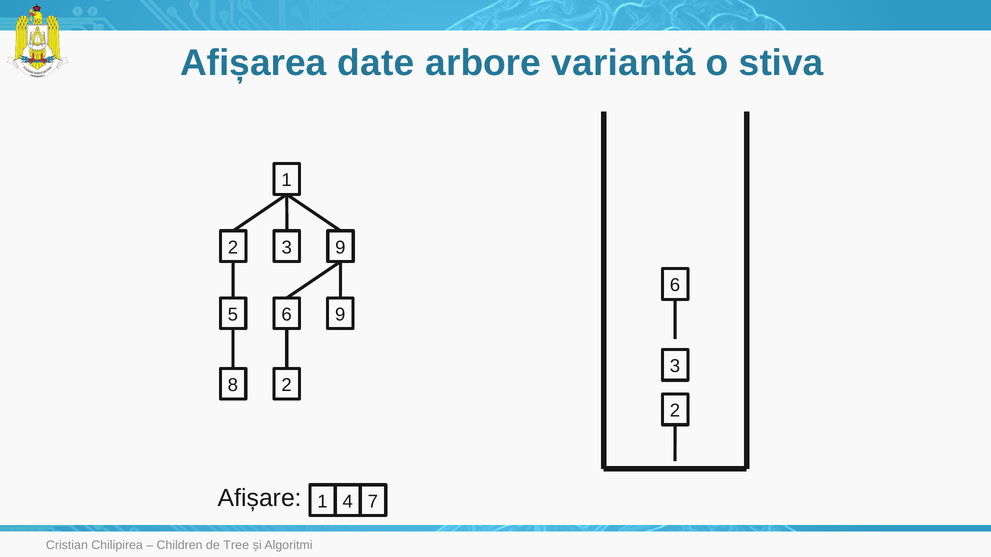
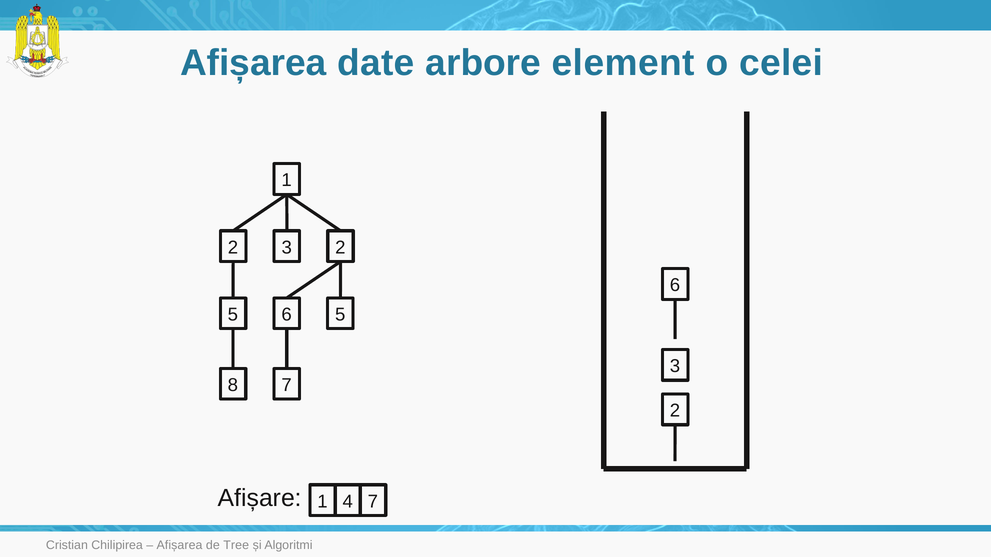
variantă: variantă -> element (623, 63)
stiva: stiva -> celei (781, 63)
3 9: 9 -> 2 (340, 248)
6 9: 9 -> 5 (340, 315)
8 2: 2 -> 7 (287, 385)
Children: Children -> Afișarea (180, 545)
